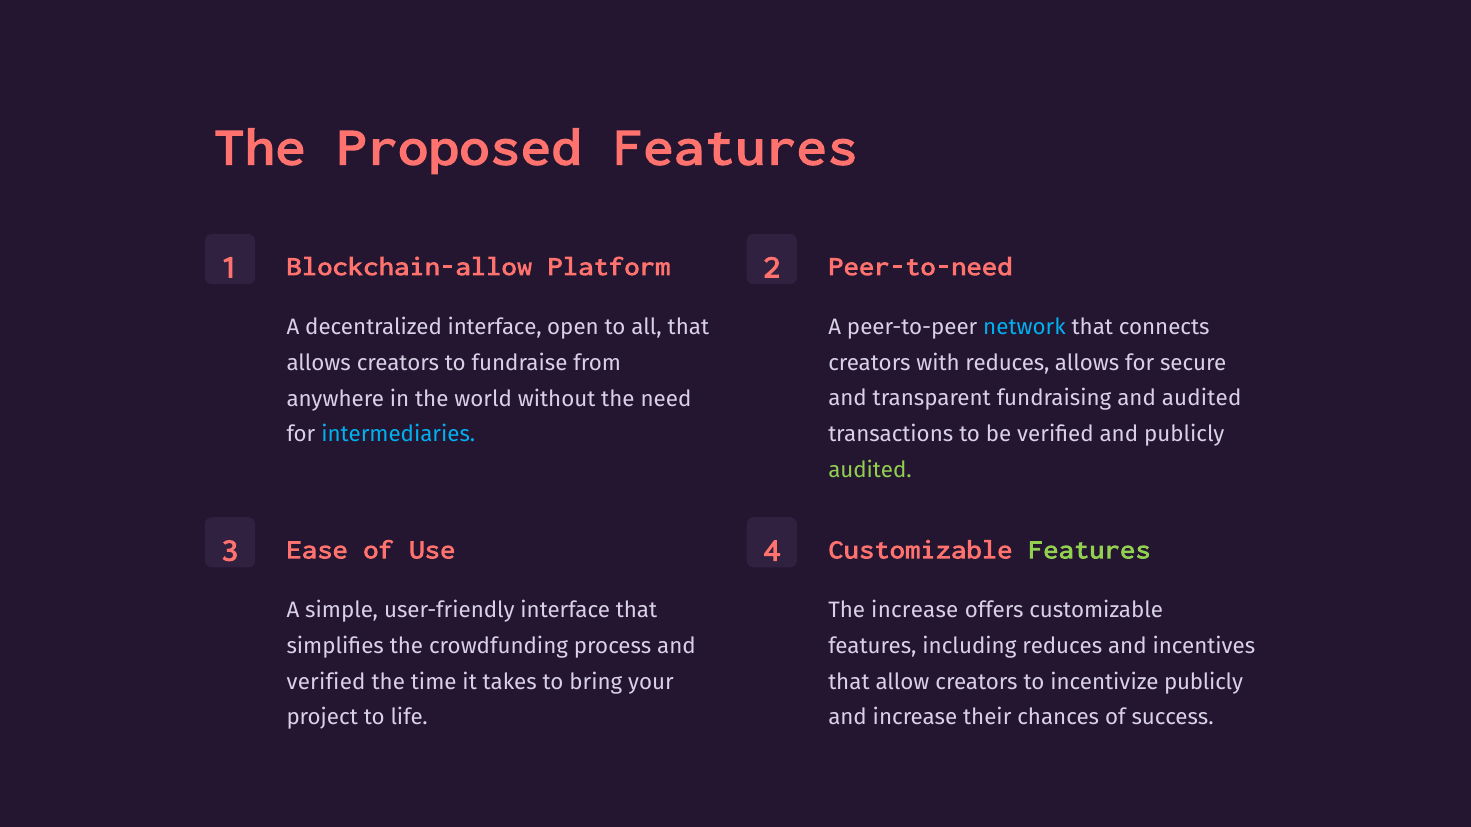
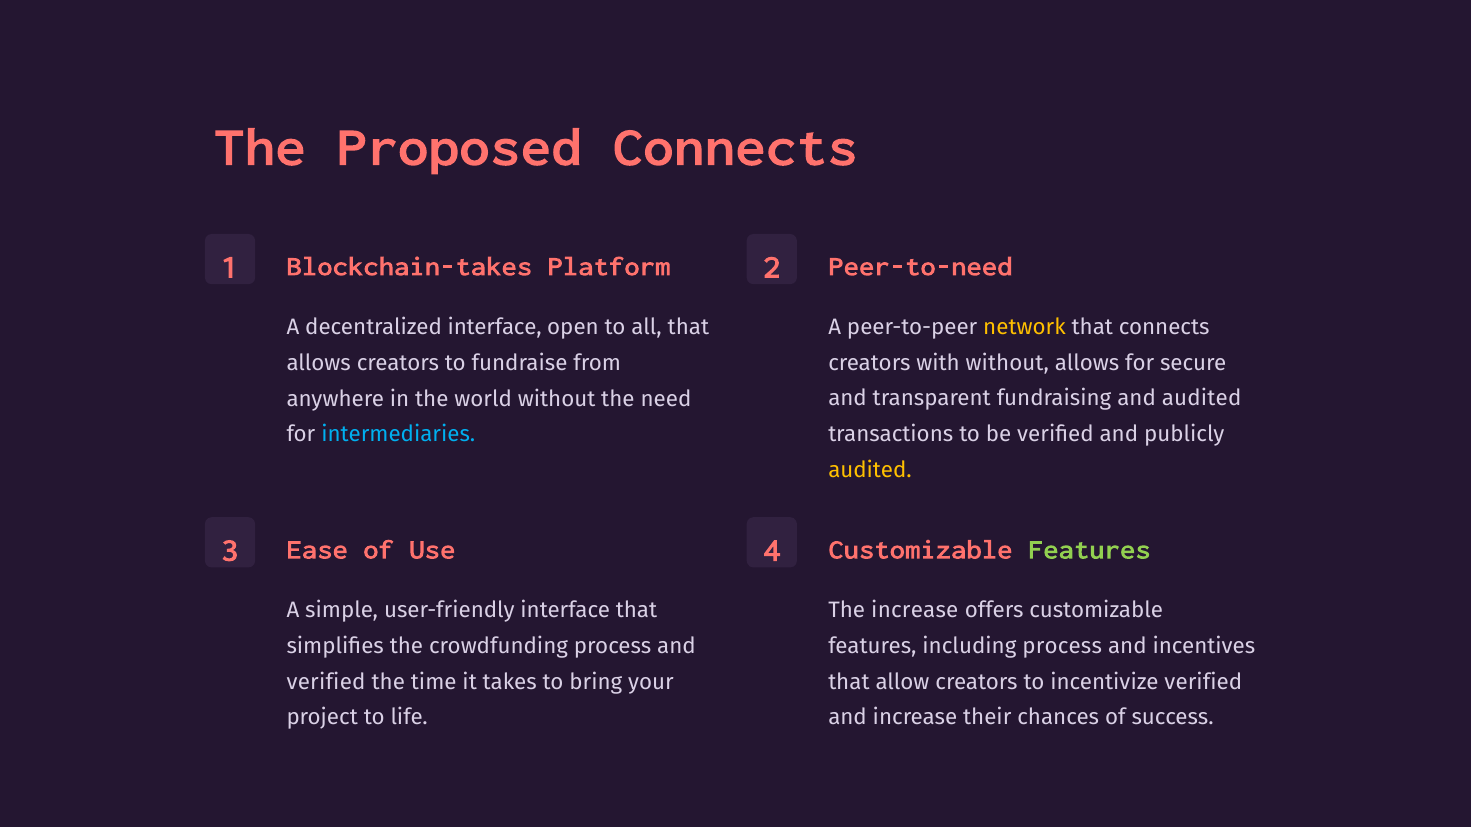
Proposed Features: Features -> Connects (735, 147)
Blockchain-allow: Blockchain-allow -> Blockchain-takes (409, 266)
network colour: light blue -> yellow (1024, 327)
with reduces: reduces -> without (1007, 363)
audited colour: light green -> yellow (870, 470)
including reduces: reduces -> process (1062, 647)
incentivize publicly: publicly -> verified (1203, 682)
